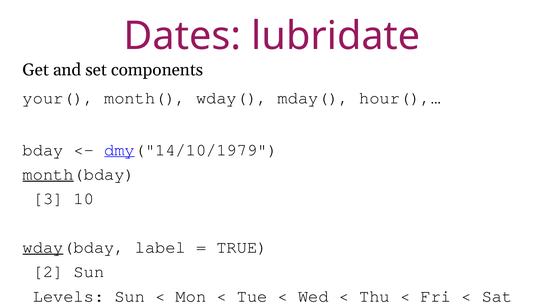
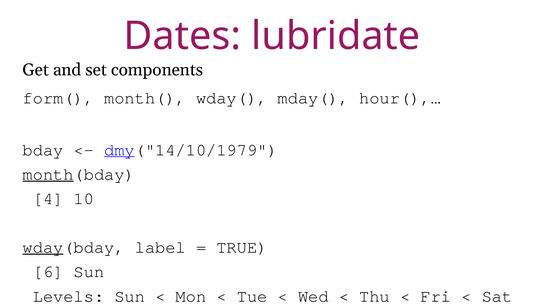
your(: your( -> form( (58, 98)
3: 3 -> 4 (48, 199)
2: 2 -> 6 (48, 272)
